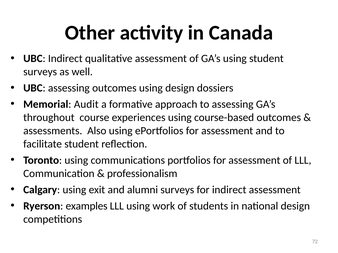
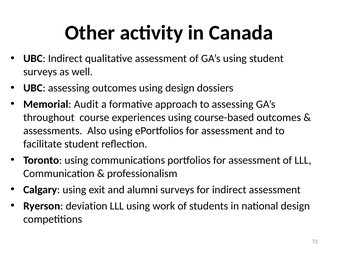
examples: examples -> deviation (87, 206)
